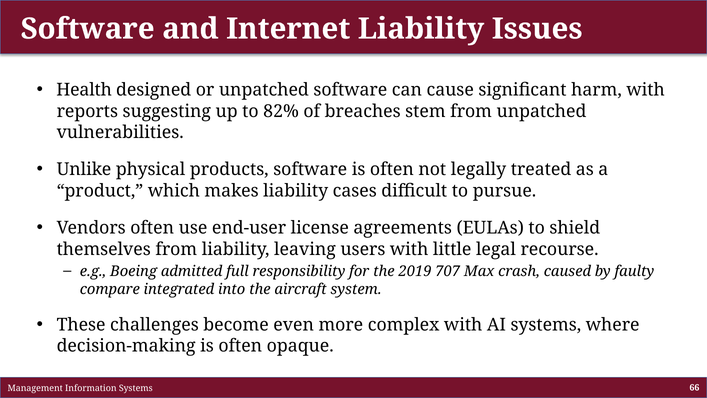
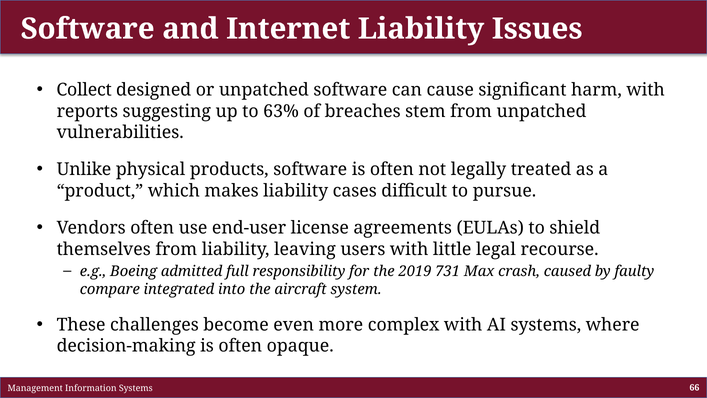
Health: Health -> Collect (84, 90)
82%: 82% -> 63% (281, 111)
707: 707 -> 731 (448, 271)
